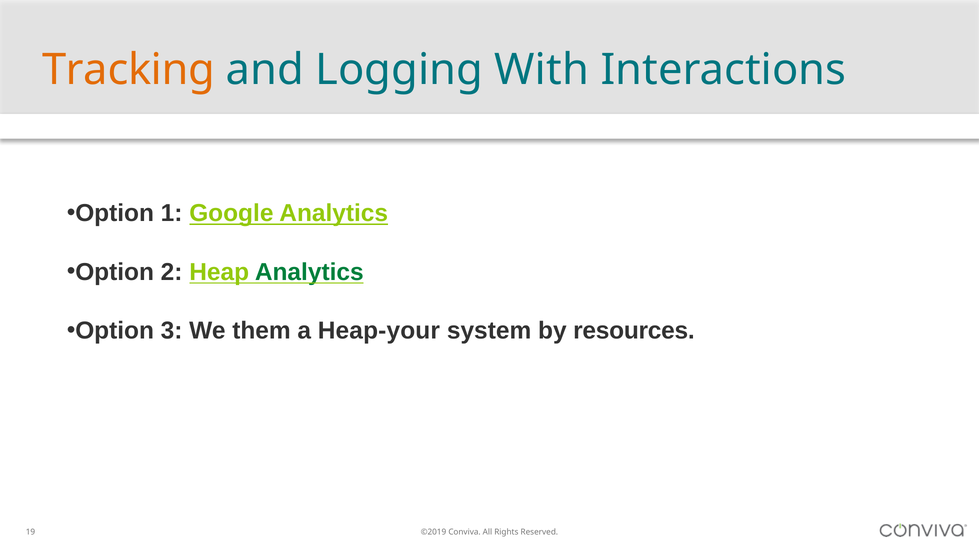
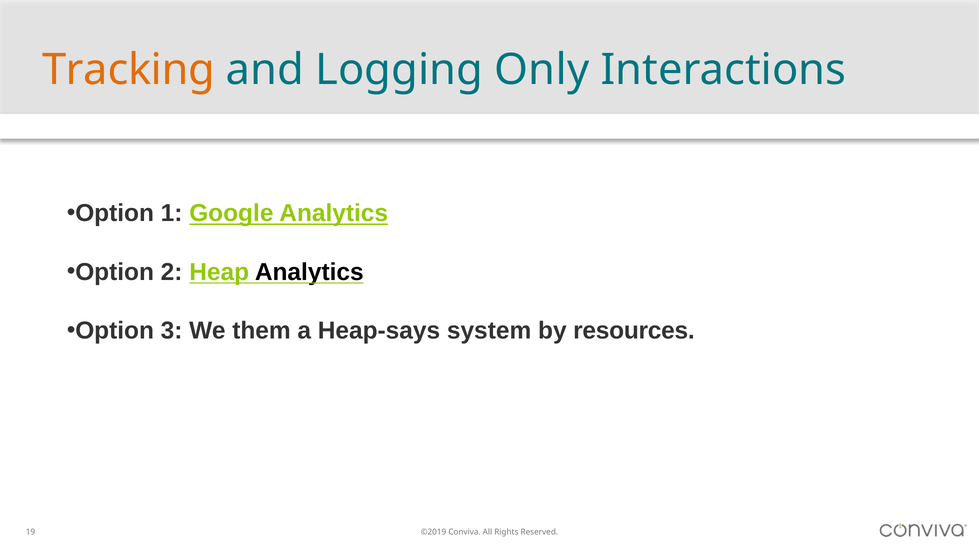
With: With -> Only (542, 70)
Analytics colour: green -> black (309, 272)
Heap-your: Heap-your -> Heap-says (379, 331)
